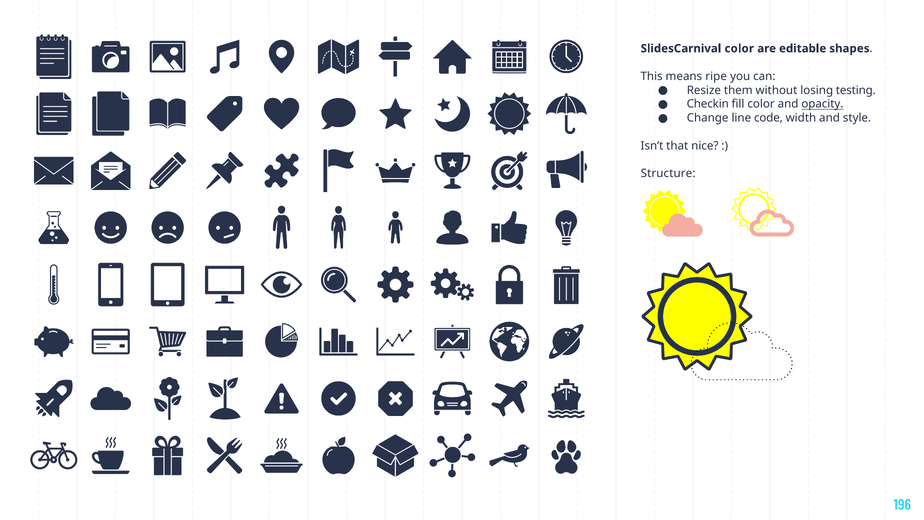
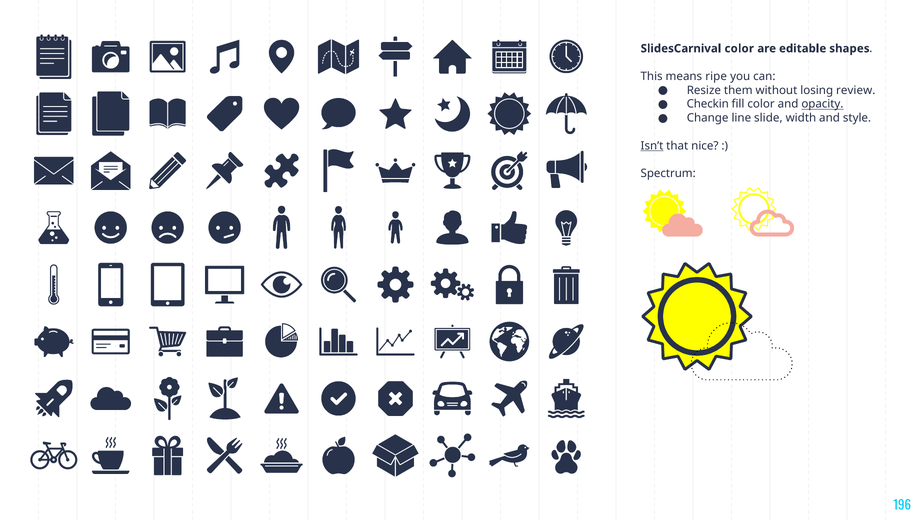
testing: testing -> review (856, 90)
code: code -> slide (768, 118)
Isn’t underline: none -> present (652, 146)
Structure: Structure -> Spectrum (668, 174)
